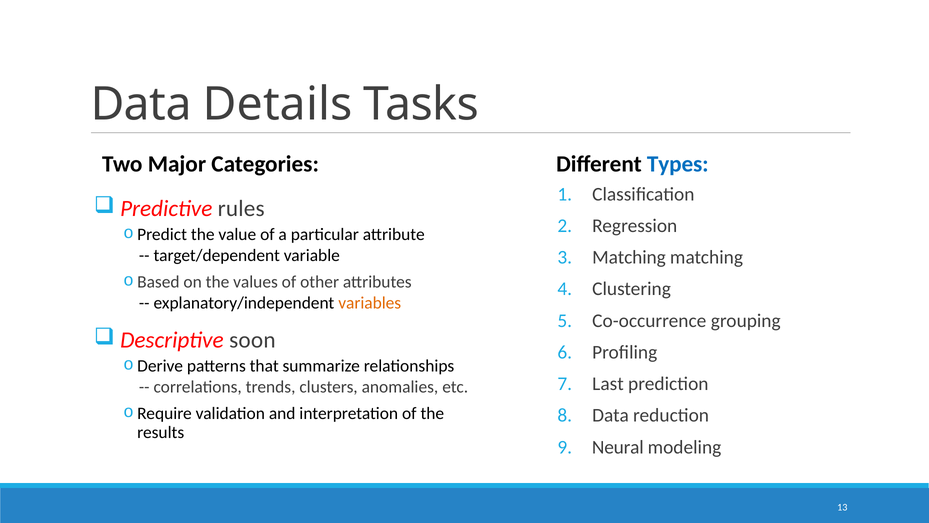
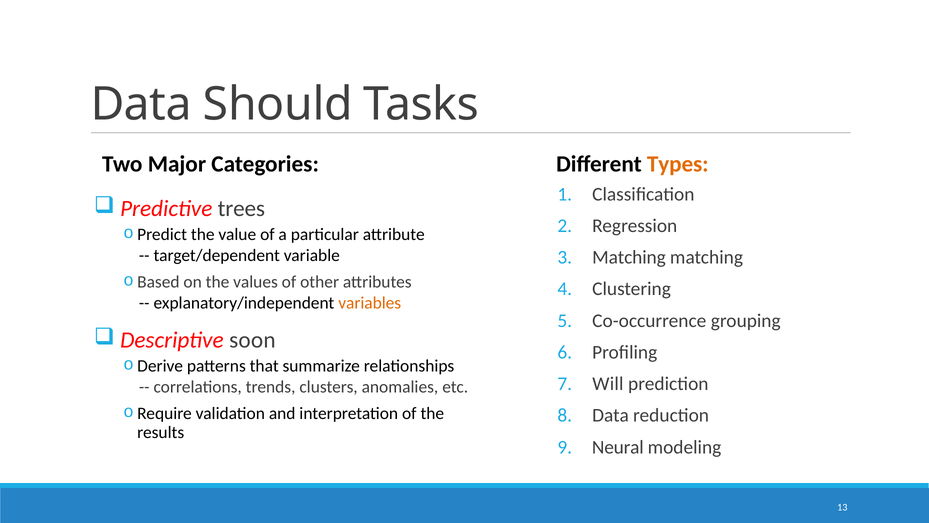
Details: Details -> Should (278, 104)
Types colour: blue -> orange (678, 164)
rules: rules -> trees (241, 209)
Last: Last -> Will (608, 384)
